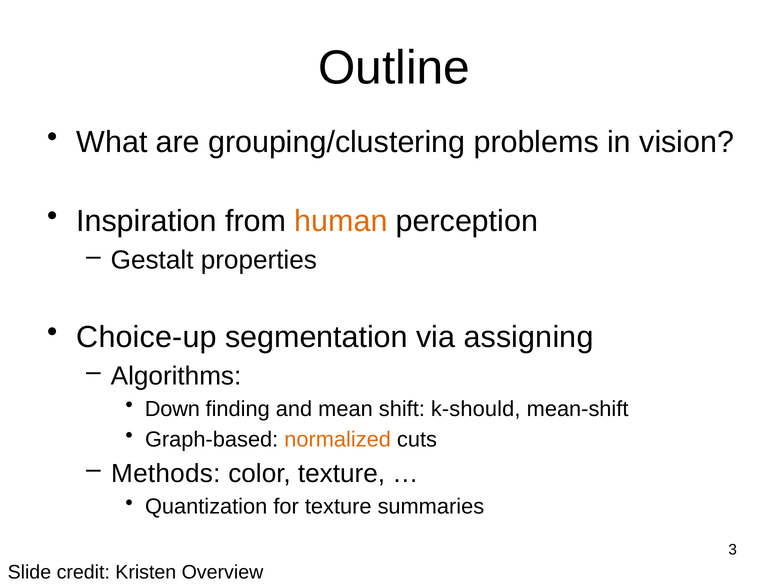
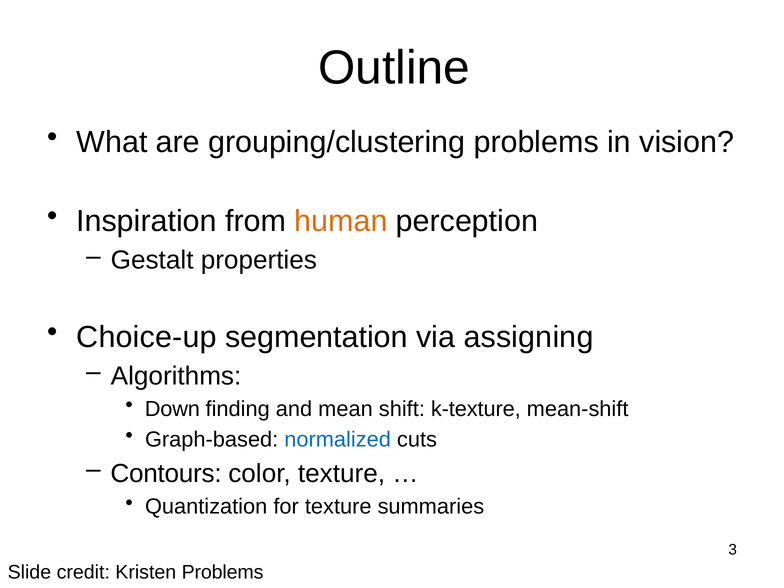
k-should: k-should -> k-texture (476, 409)
normalized colour: orange -> blue (338, 439)
Methods: Methods -> Contours (166, 474)
Kristen Overview: Overview -> Problems (223, 572)
